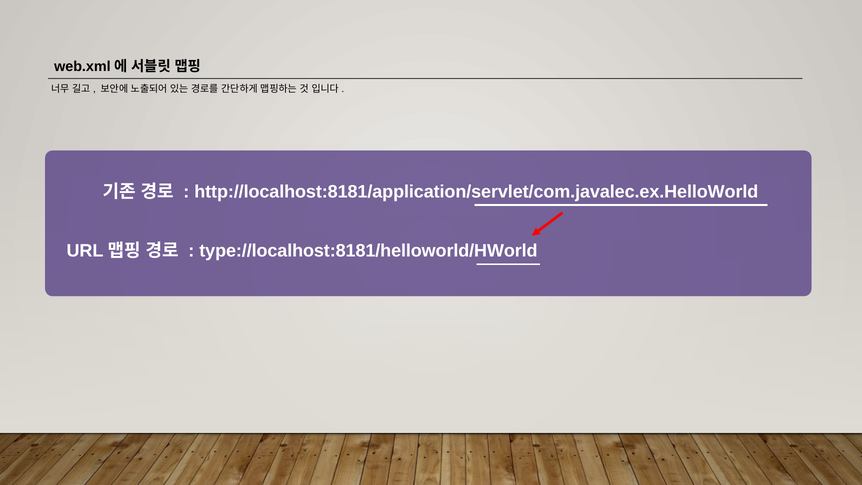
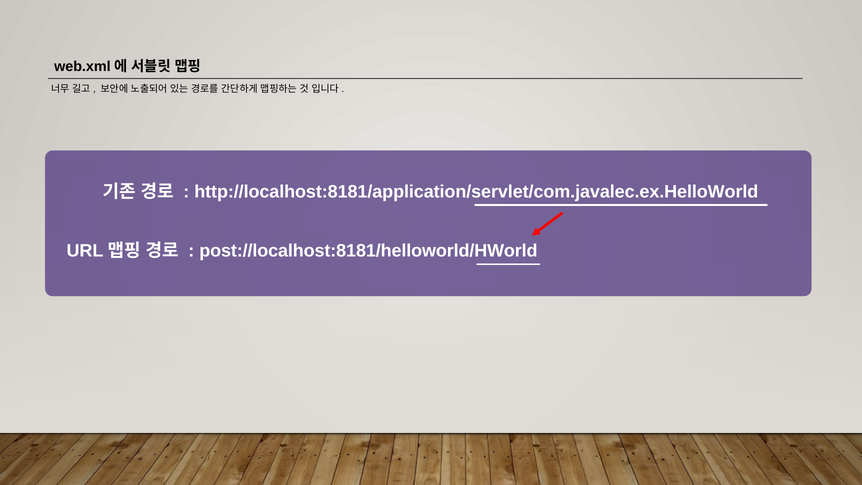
type://localhost:8181/helloworld/HWorld: type://localhost:8181/helloworld/HWorld -> post://localhost:8181/helloworld/HWorld (368, 251)
